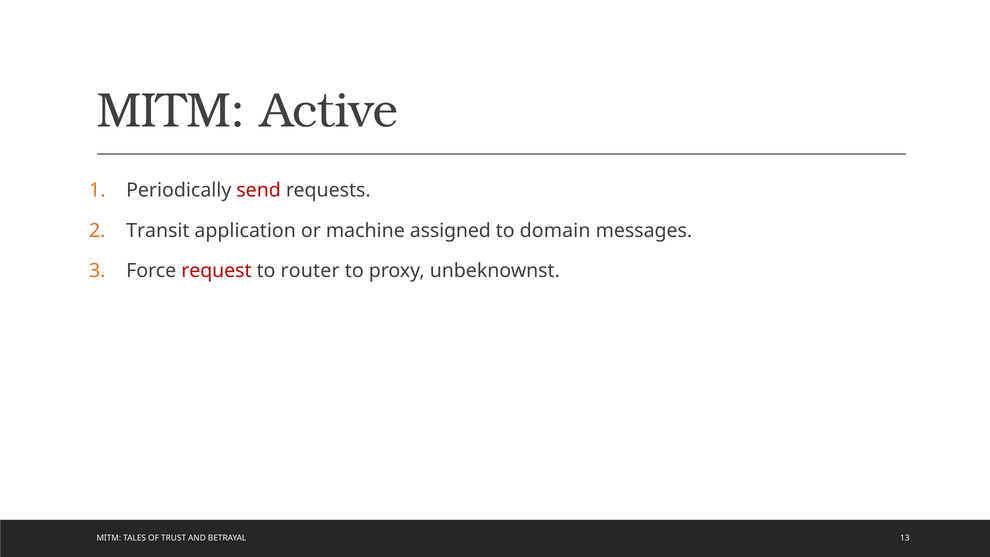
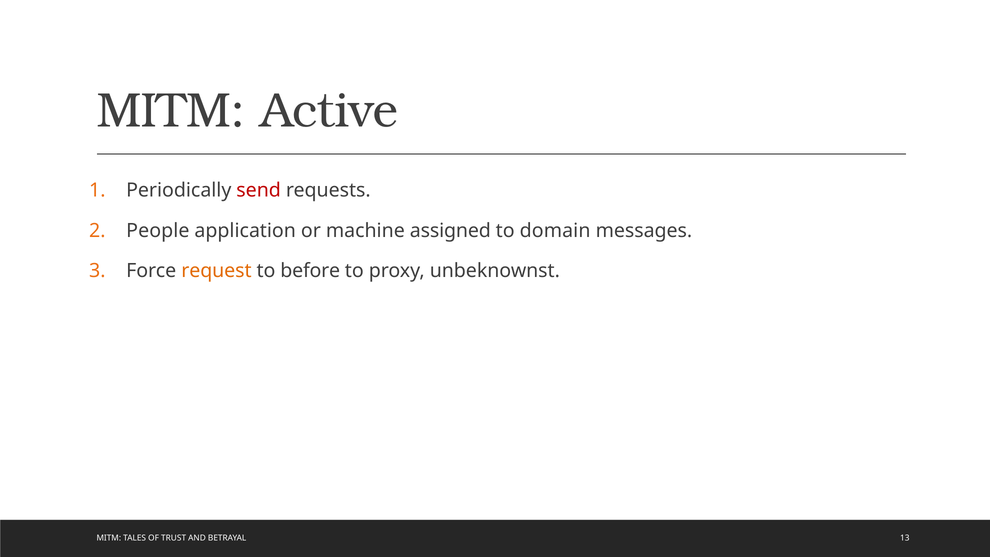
Transit: Transit -> People (158, 231)
request colour: red -> orange (216, 271)
router: router -> before (310, 271)
